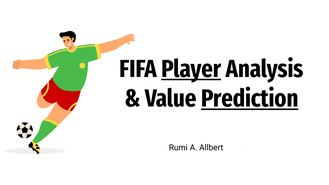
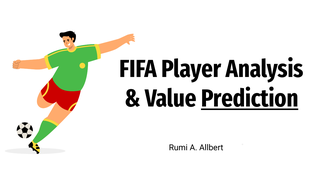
Player underline: present -> none (191, 69)
